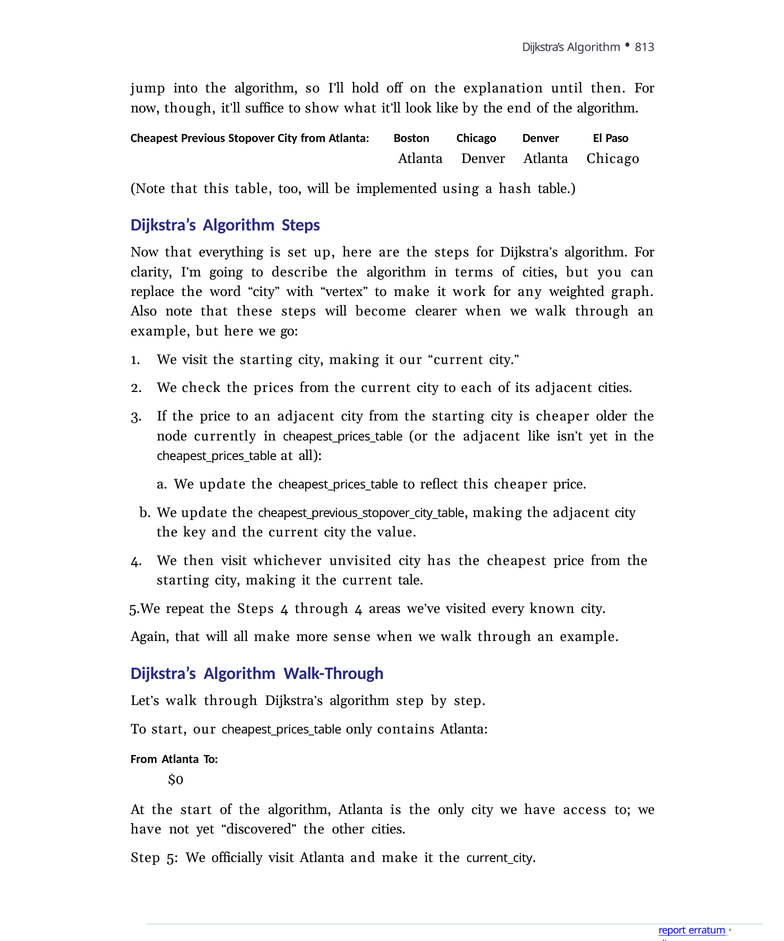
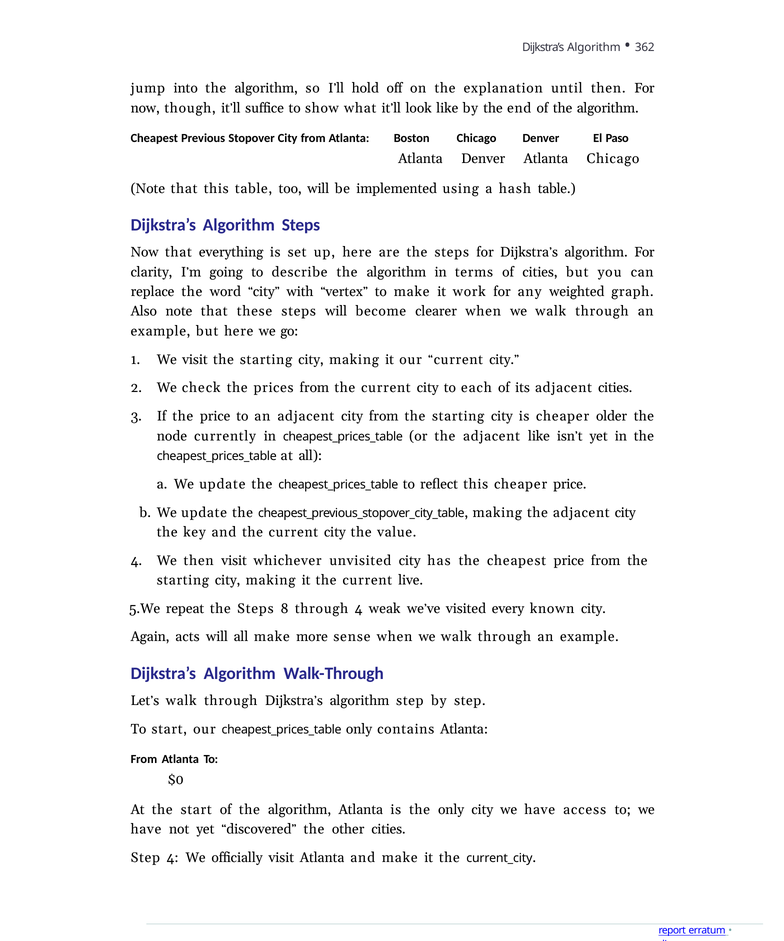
813: 813 -> 362 (645, 47)
tale: tale -> live (411, 580)
Steps 4: 4 -> 8 (285, 608)
areas: areas -> weak (385, 608)
Again that: that -> acts (187, 637)
Step 5: 5 -> 4 (172, 857)
